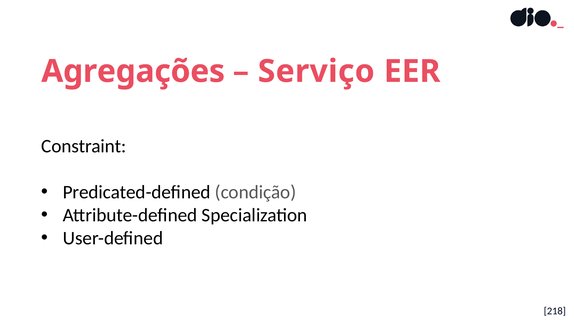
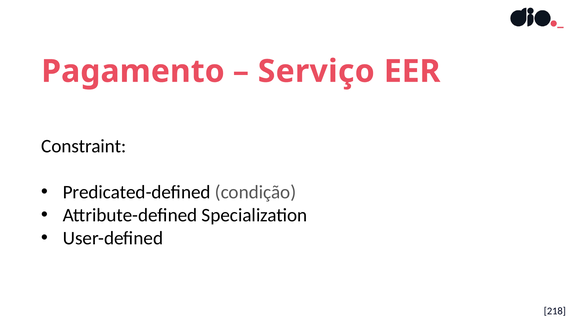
Agregações: Agregações -> Pagamento (133, 71)
